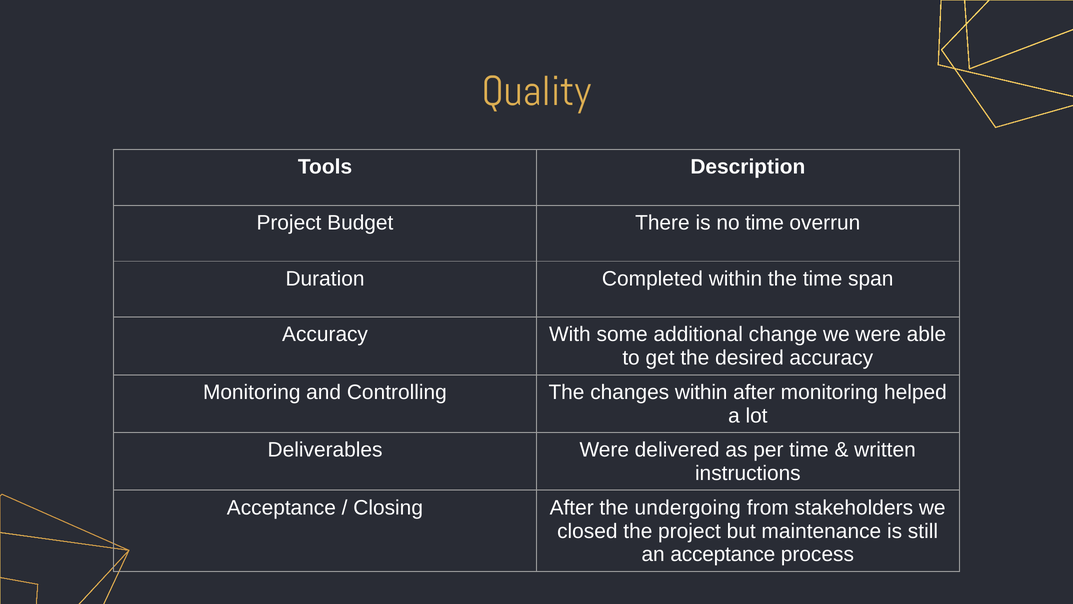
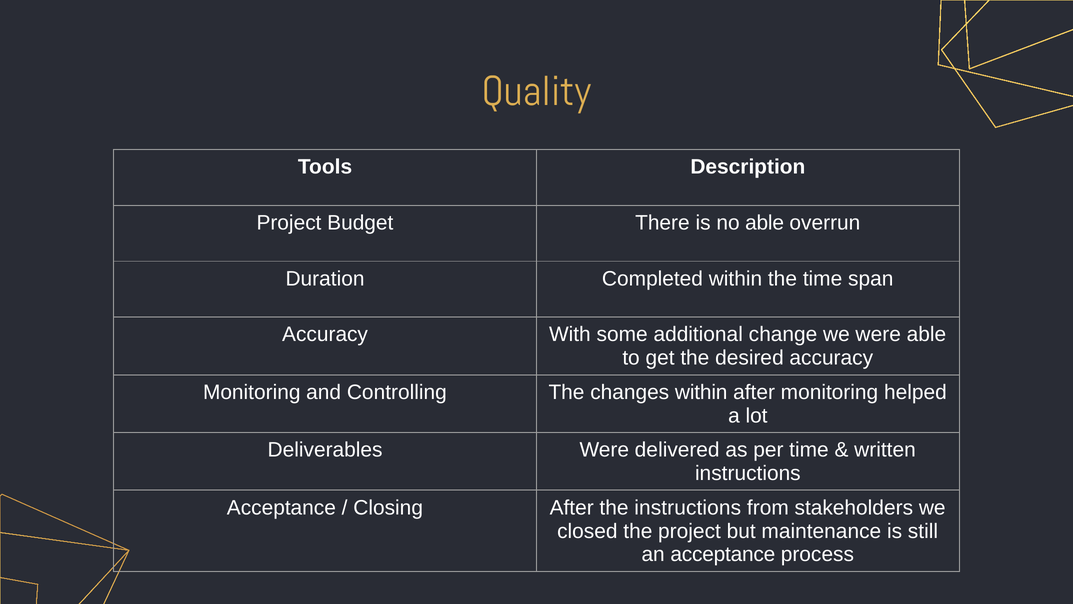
no time: time -> able (765, 223)
the undergoing: undergoing -> instructions (688, 507)
